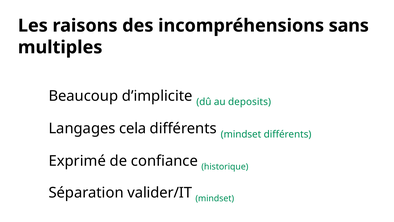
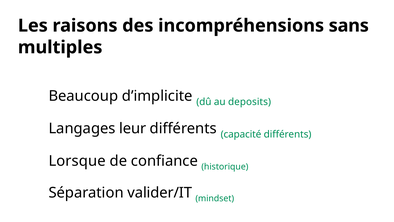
cela: cela -> leur (133, 128)
différents mindset: mindset -> capacité (241, 134)
Exprimé: Exprimé -> Lorsque (77, 161)
